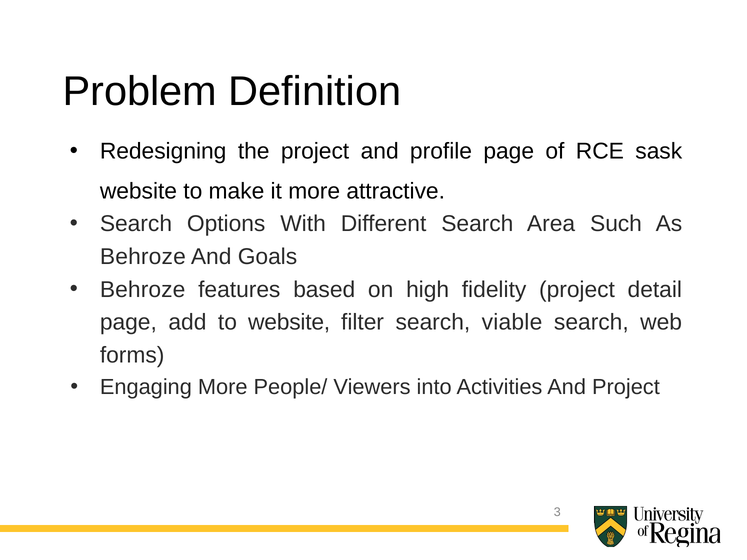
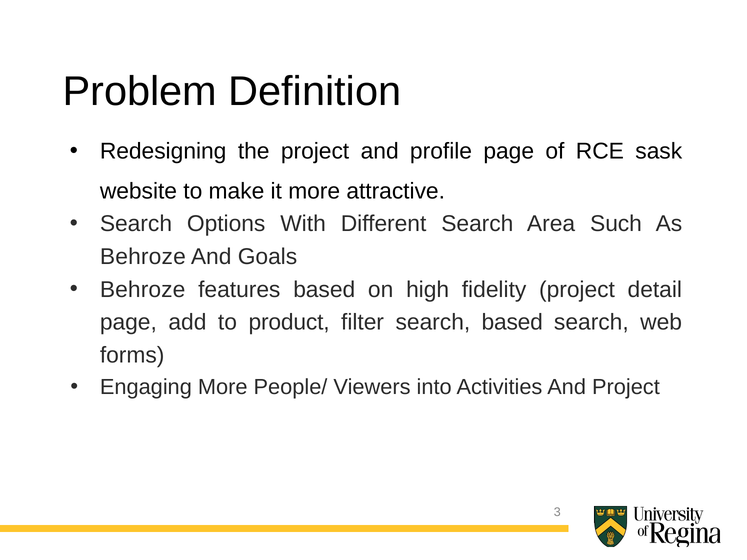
to website: website -> product (289, 323)
search viable: viable -> based (512, 323)
